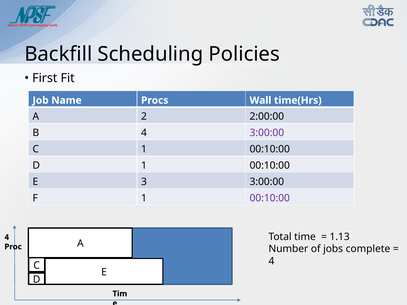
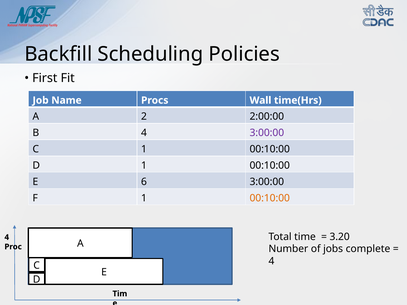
3: 3 -> 6 (144, 182)
00:10:00 colour: purple -> orange (270, 198)
1.13: 1.13 -> 3.20 (340, 237)
